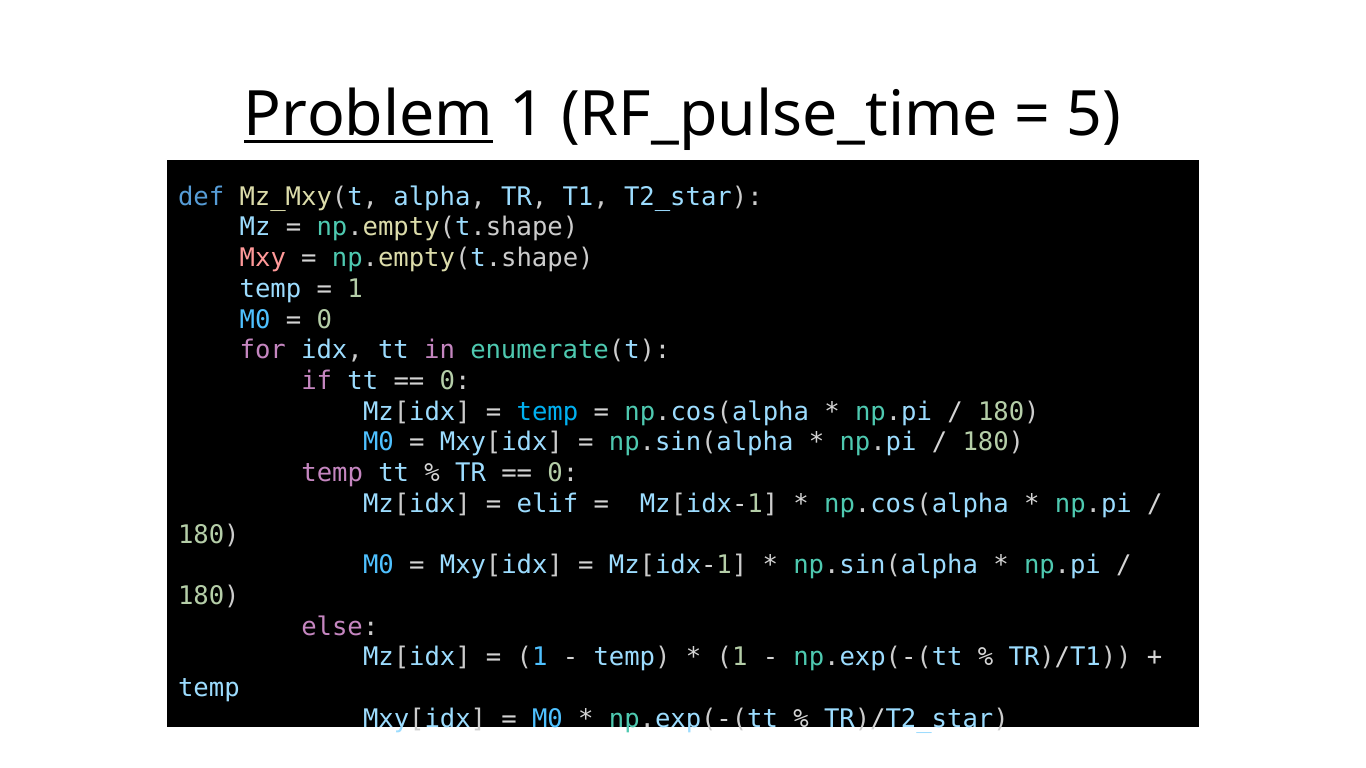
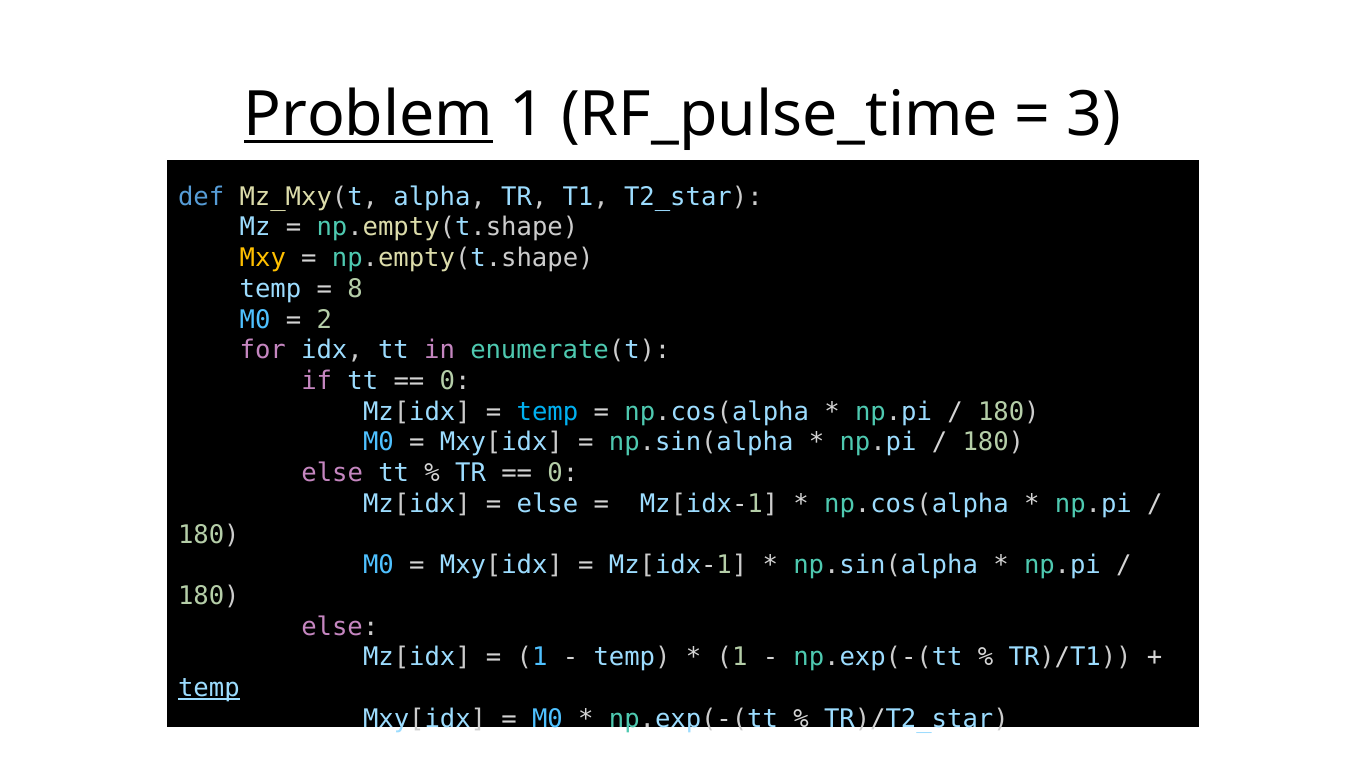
5: 5 -> 3 (1094, 115)
Mxy colour: pink -> yellow (263, 258)
1: 1 -> 8 (355, 289)
0: 0 -> 2 (324, 320)
temp: temp -> else (332, 473)
elif: elif -> else (548, 504)
temp underline: none -> present (209, 689)
